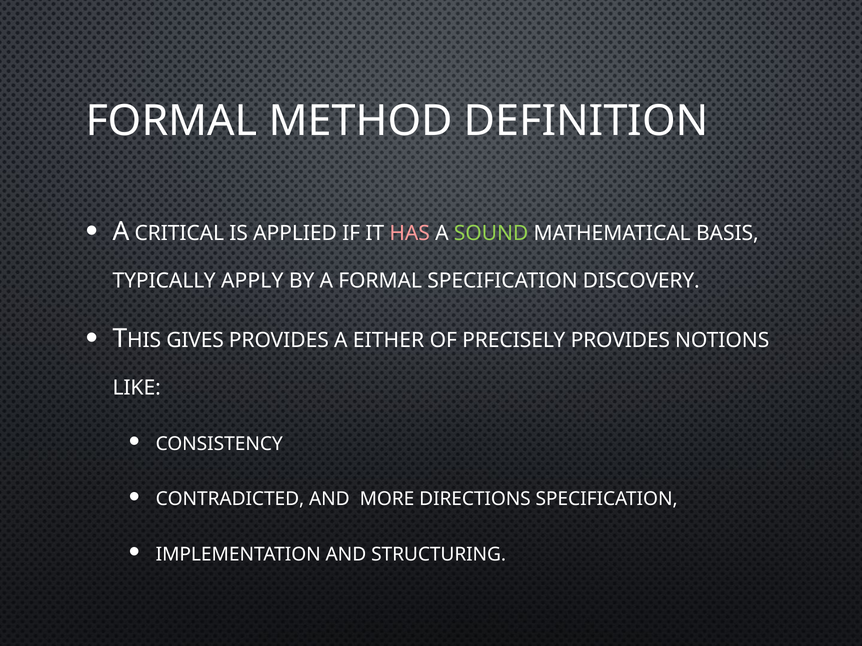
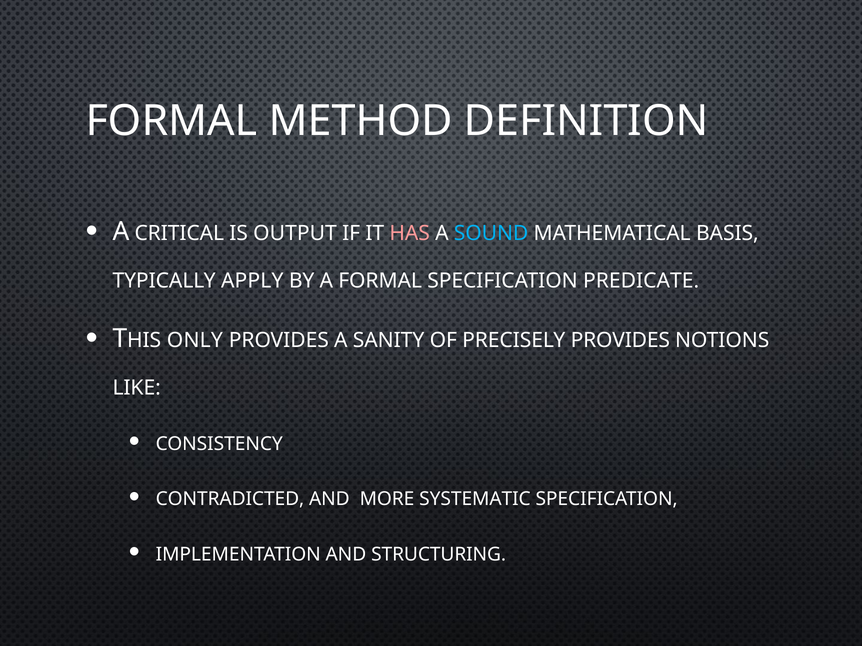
APPLIED: APPLIED -> OUTPUT (295, 234)
SOUND colour: light green -> light blue (491, 234)
DISCOVERY: DISCOVERY -> PREDICATE (641, 281)
GIVES: GIVES -> ONLY (195, 341)
EITHER: EITHER -> SANITY (389, 341)
DIRECTIONS: DIRECTIONS -> SYSTEMATIC (475, 499)
